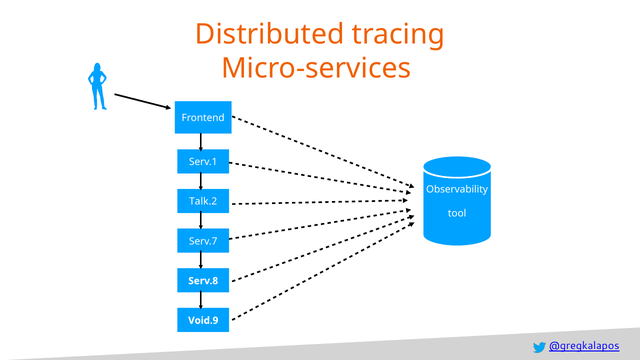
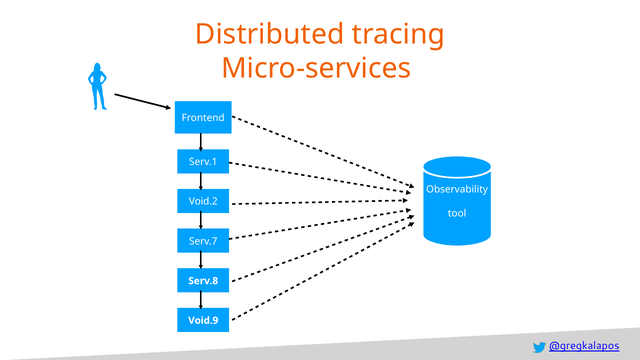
Talk.2: Talk.2 -> Void.2 (203, 202)
